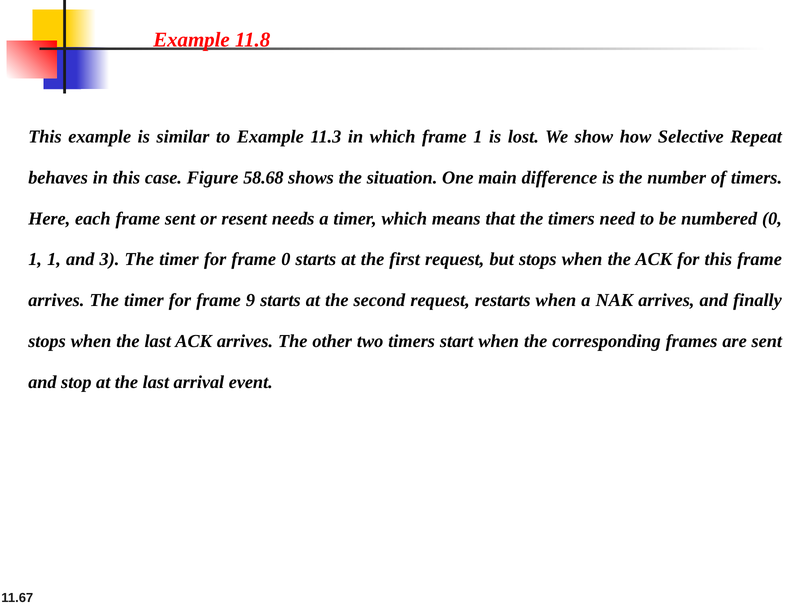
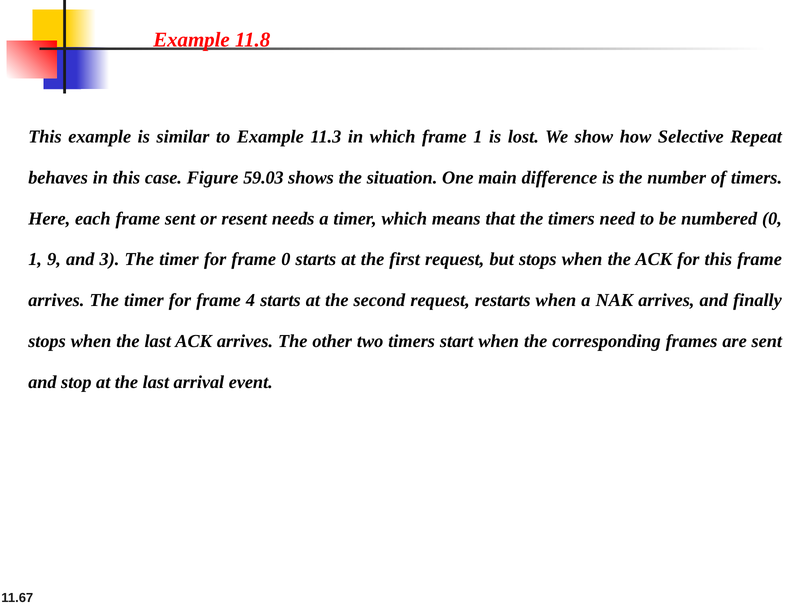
58.68: 58.68 -> 59.03 (263, 178)
1 1: 1 -> 9 (54, 259)
9: 9 -> 4 (250, 300)
